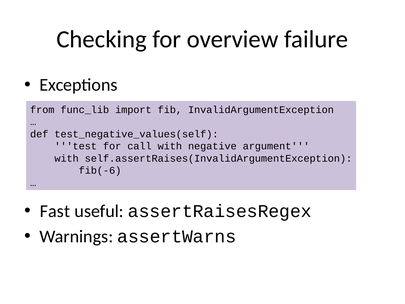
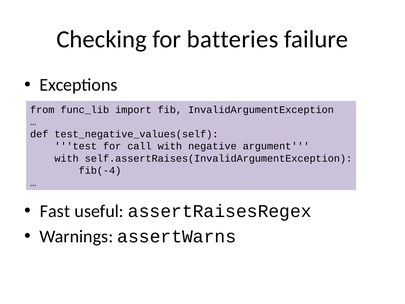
overview: overview -> batteries (233, 39)
fib(-6: fib(-6 -> fib(-4 (100, 170)
